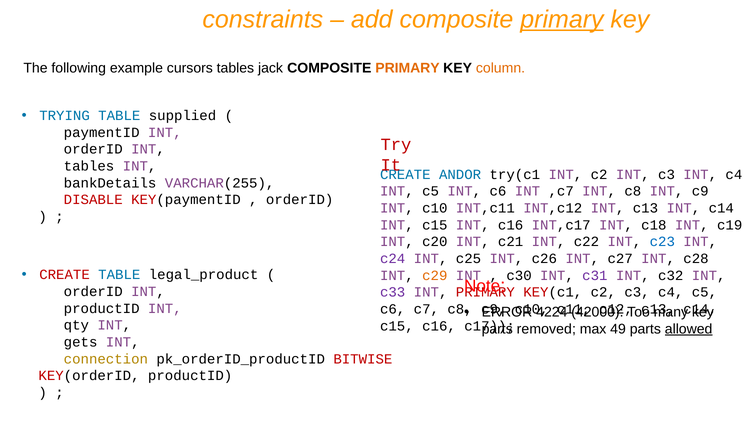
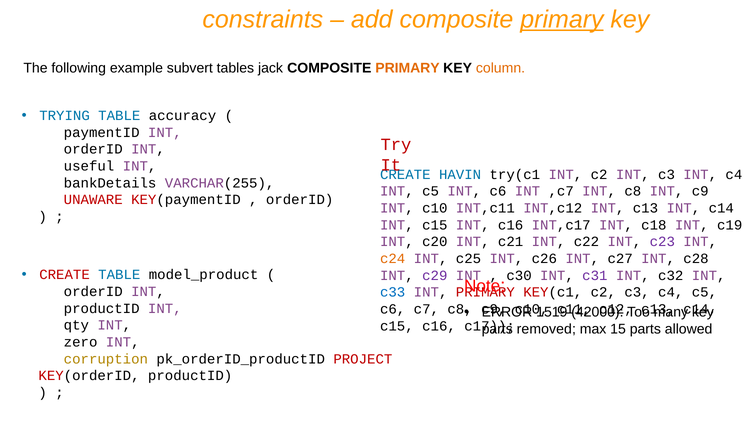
cursors: cursors -> subvert (190, 68)
supplied: supplied -> accuracy (183, 116)
tables: tables -> useful (89, 166)
ANDOR: ANDOR -> HAVIN (460, 175)
DISABLE: DISABLE -> UNAWARE (93, 200)
c23 colour: blue -> purple (662, 242)
c24 colour: purple -> orange (393, 259)
legal_product: legal_product -> model_product (204, 275)
c29 colour: orange -> purple (435, 276)
c33 colour: purple -> blue (393, 293)
4224: 4224 -> 1519 (552, 312)
49: 49 -> 15 (618, 329)
allowed underline: present -> none (689, 329)
gets: gets -> zero (81, 342)
connection: connection -> corruption (106, 359)
BITWISE: BITWISE -> PROJECT (363, 359)
